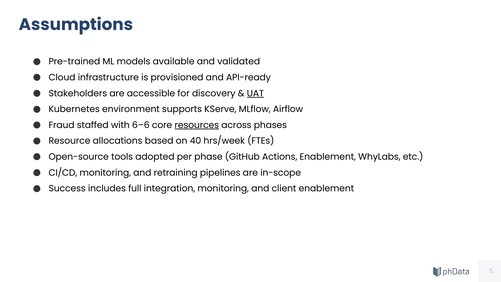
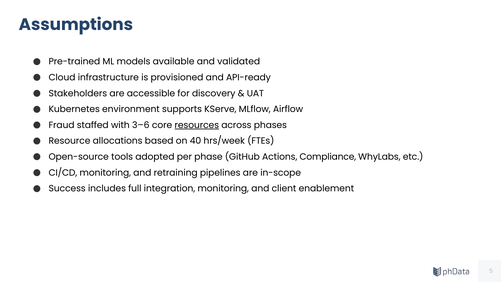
UAT underline: present -> none (255, 93)
6–6: 6–6 -> 3–6 (141, 125)
Actions Enablement: Enablement -> Compliance (328, 157)
